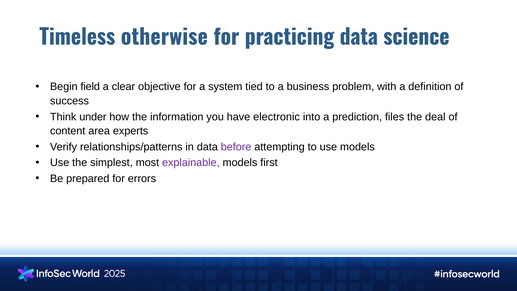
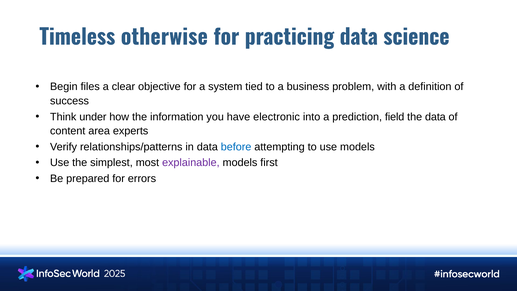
field: field -> files (90, 87)
files: files -> field (395, 117)
the deal: deal -> data (435, 117)
before colour: purple -> blue (236, 147)
